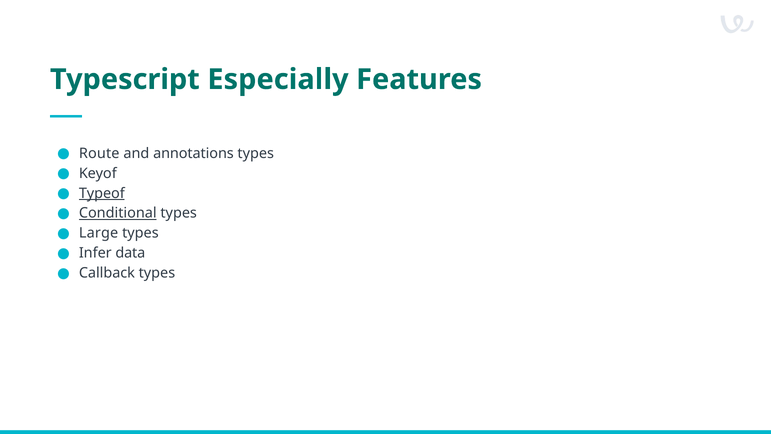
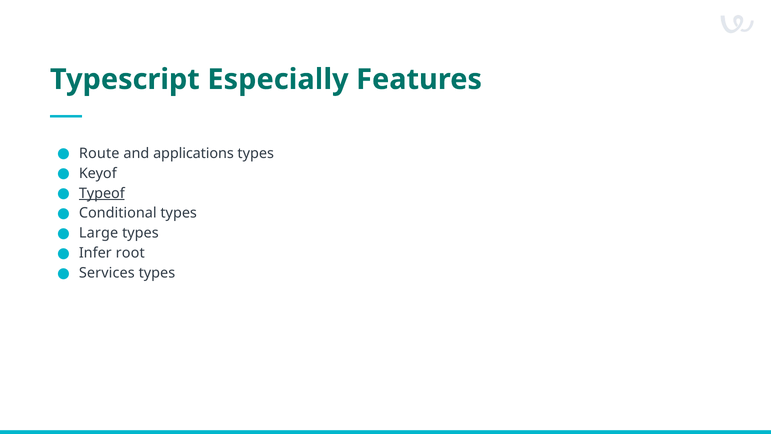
annotations: annotations -> applications (193, 153)
Conditional underline: present -> none (118, 213)
data: data -> root (130, 253)
Callback: Callback -> Services (107, 273)
